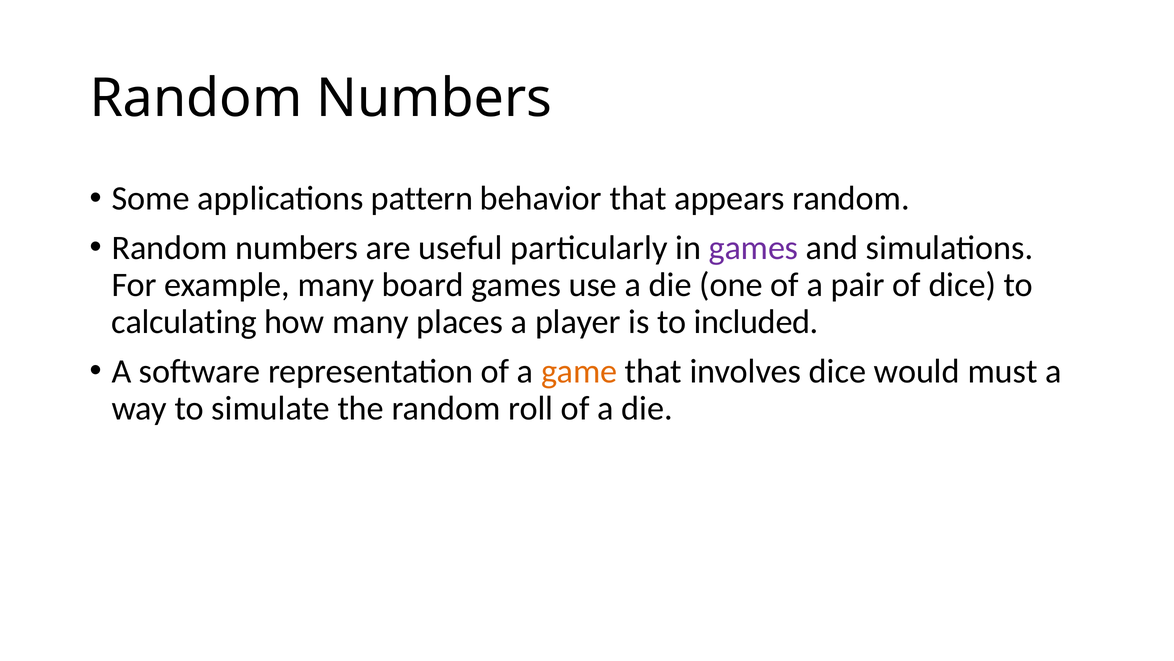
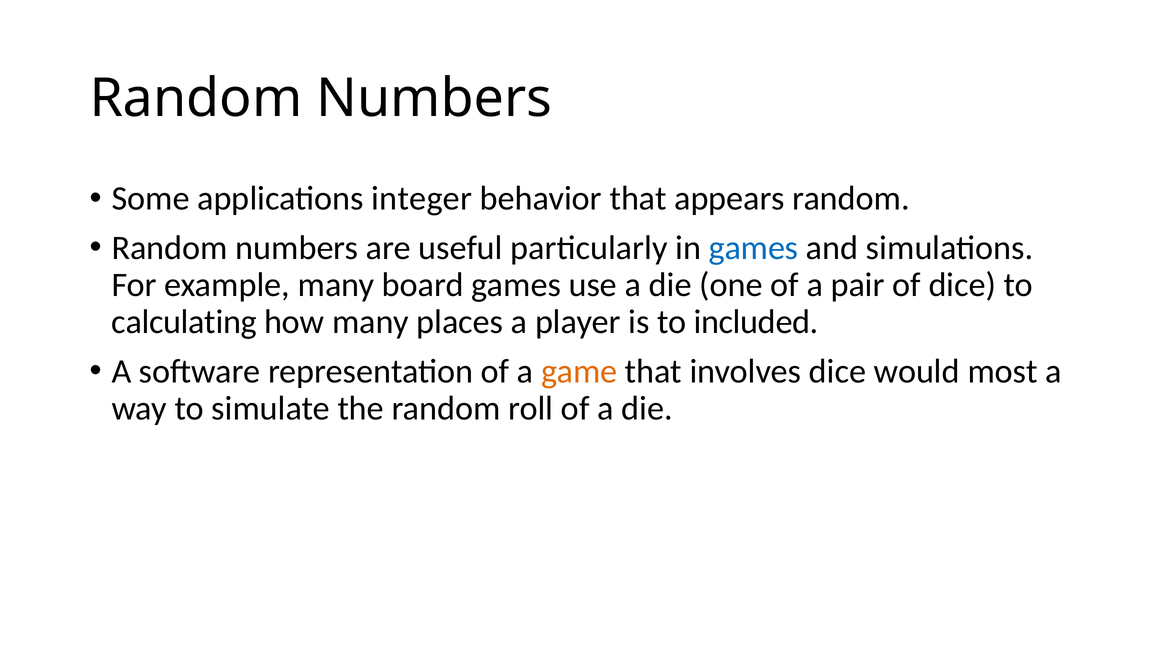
pattern: pattern -> integer (422, 198)
games colour: purple -> blue (754, 248)
must: must -> most (1003, 371)
